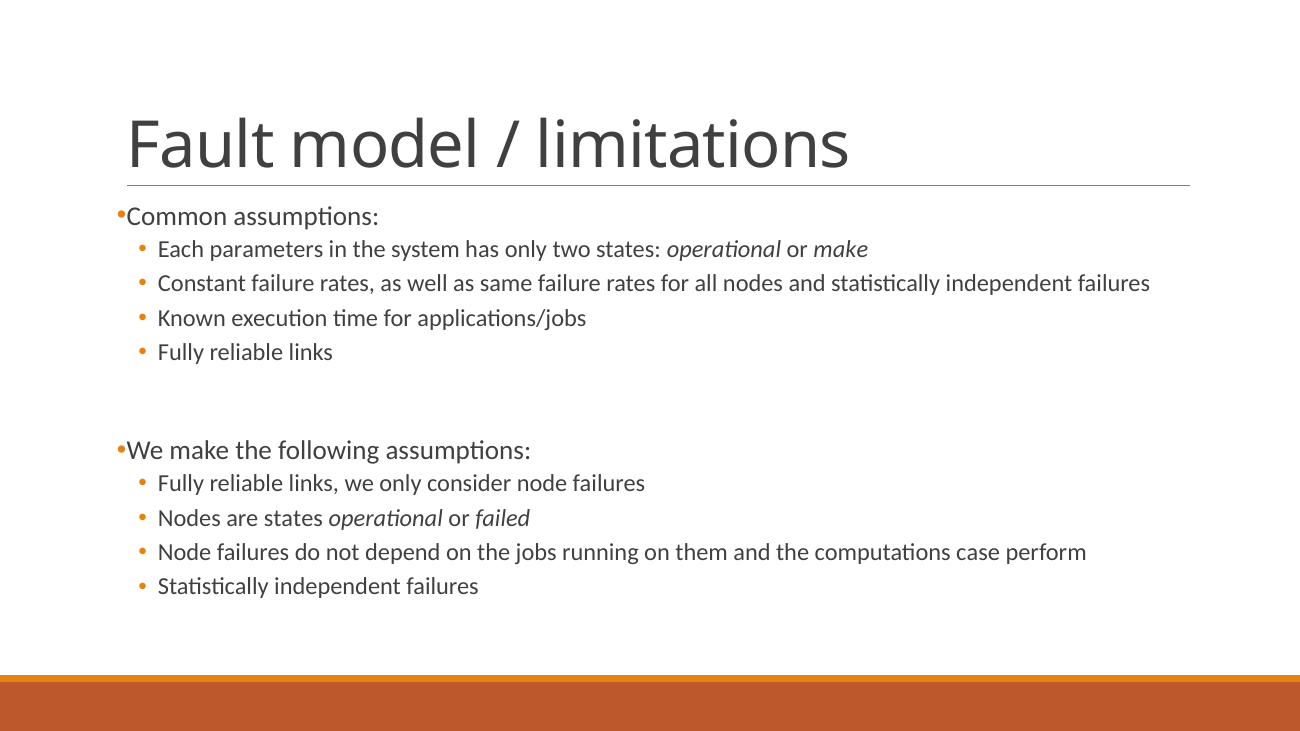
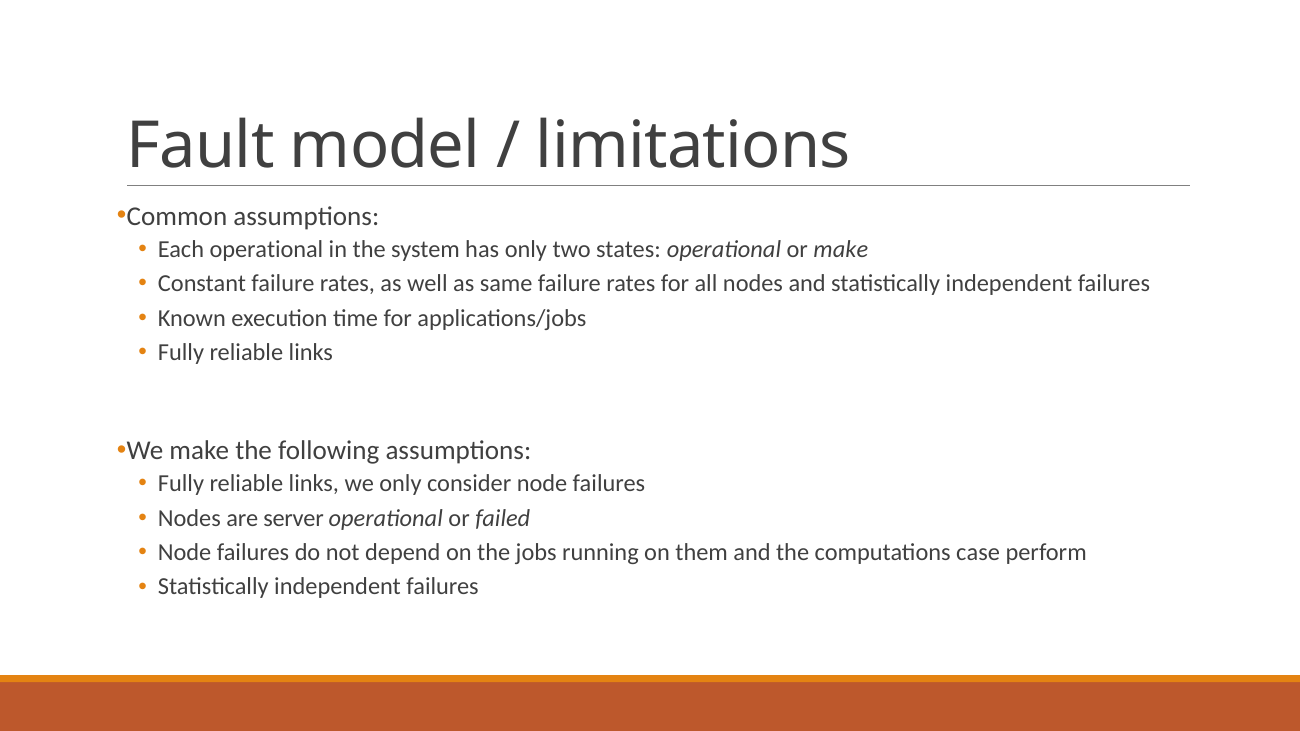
Each parameters: parameters -> operational (266, 249)
are states: states -> server (294, 518)
